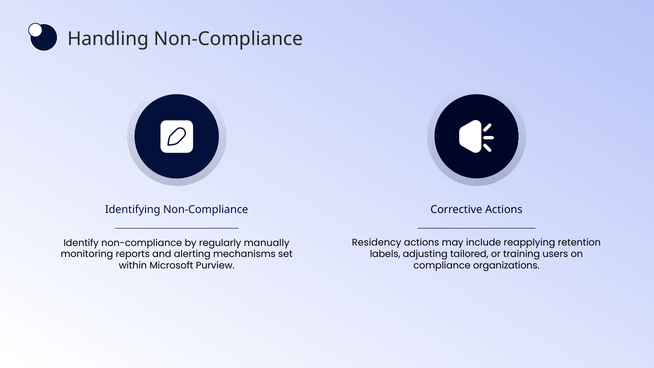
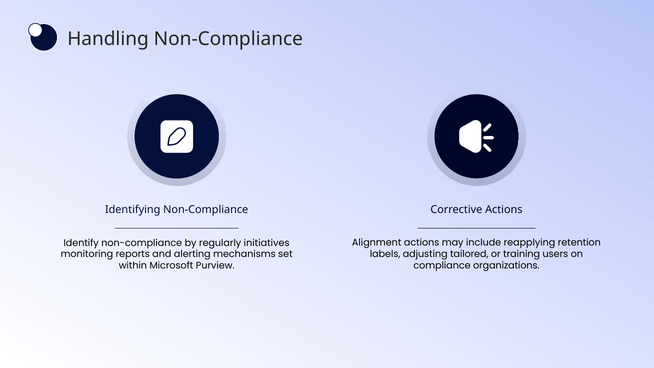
Residency: Residency -> Alignment (377, 243)
manually: manually -> initiatives (267, 243)
